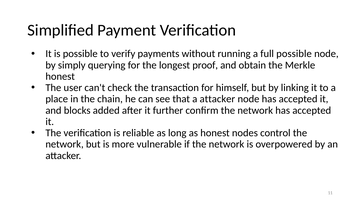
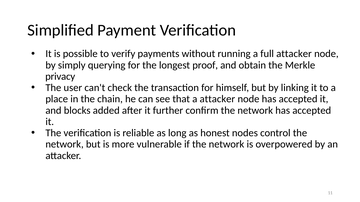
full possible: possible -> attacker (294, 54)
honest: honest -> privacy (60, 77)
